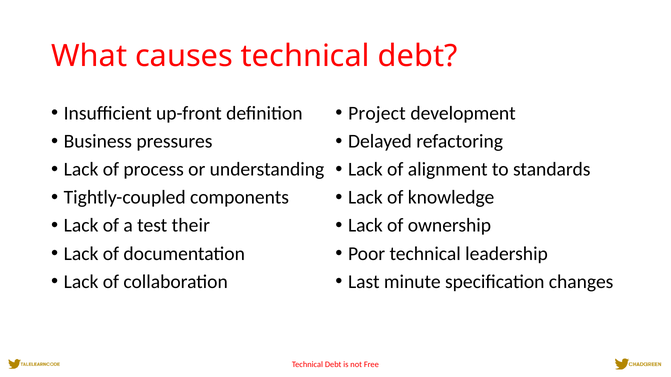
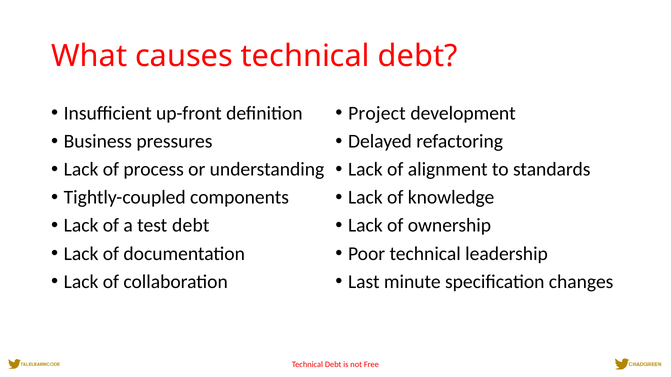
test their: their -> debt (191, 226)
